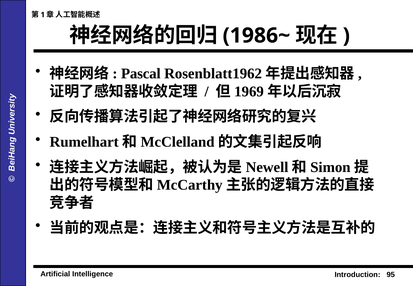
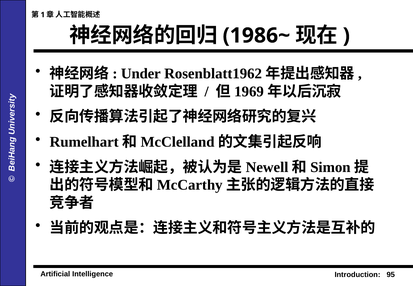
Pascal: Pascal -> Under (141, 74)
